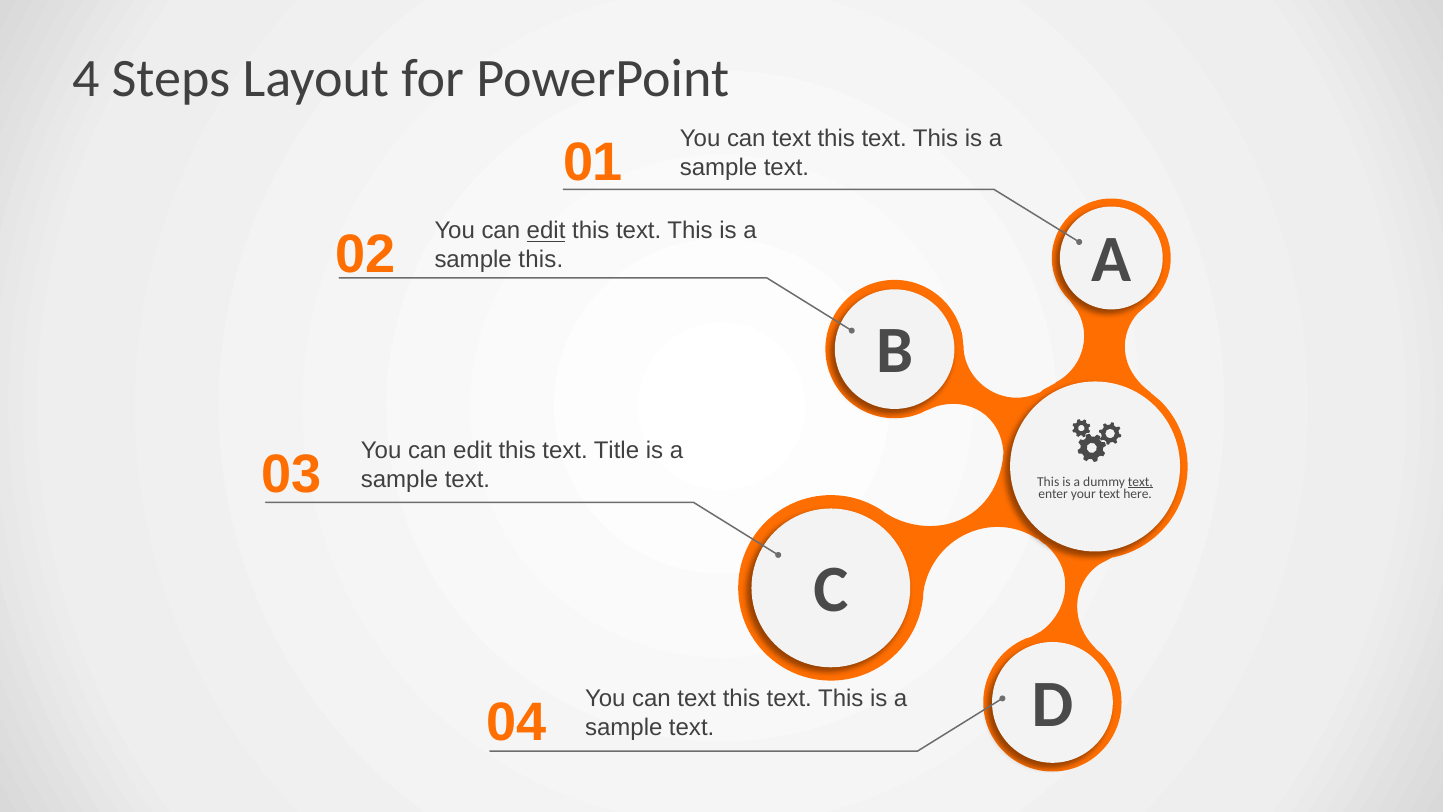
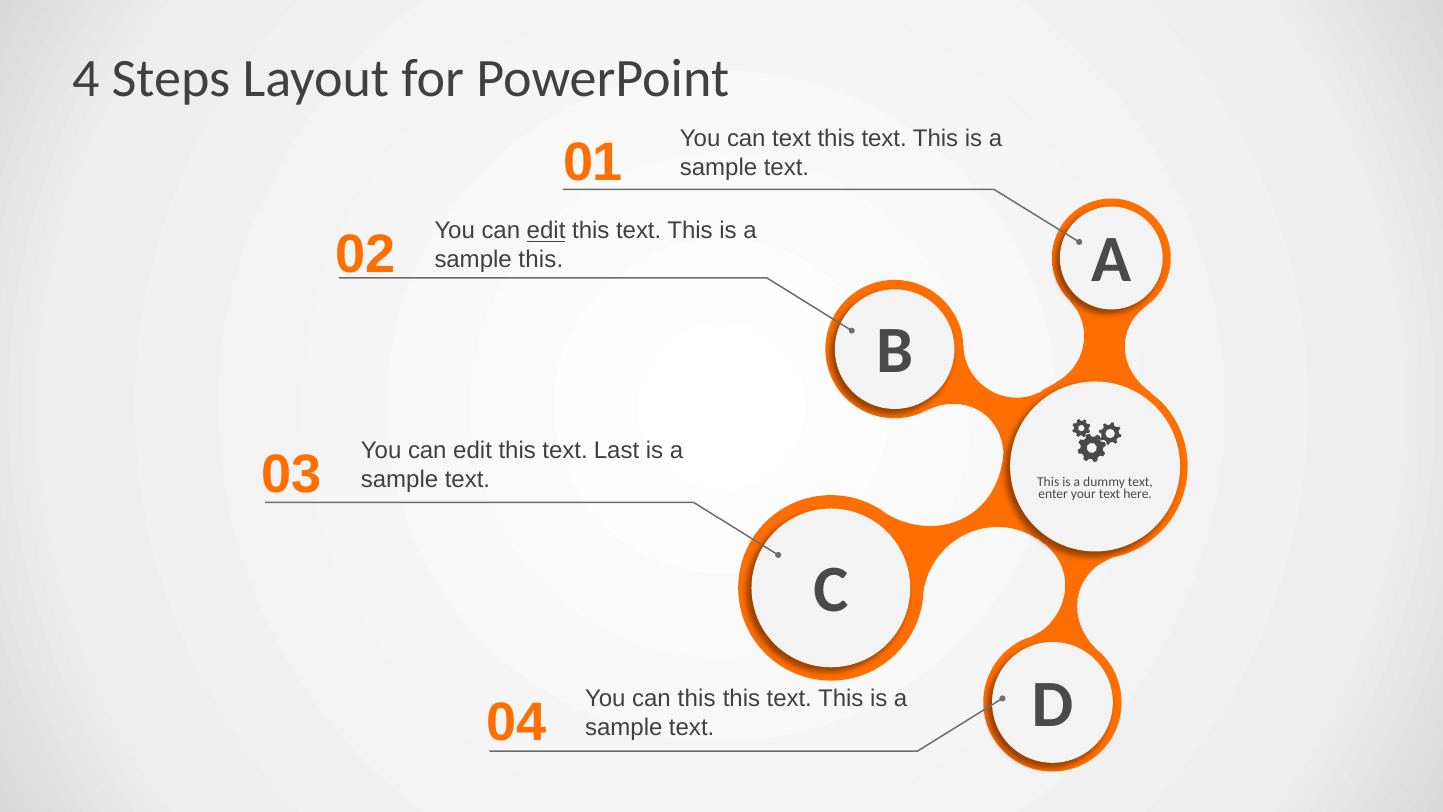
Title: Title -> Last (617, 451)
text underline: present -> none (1140, 482)
text: text -> this (697, 699)
